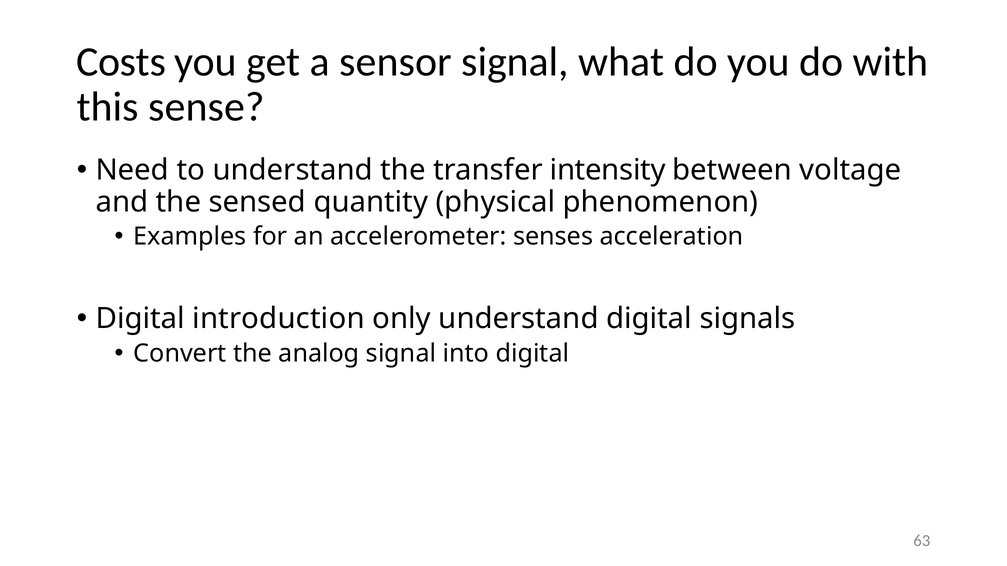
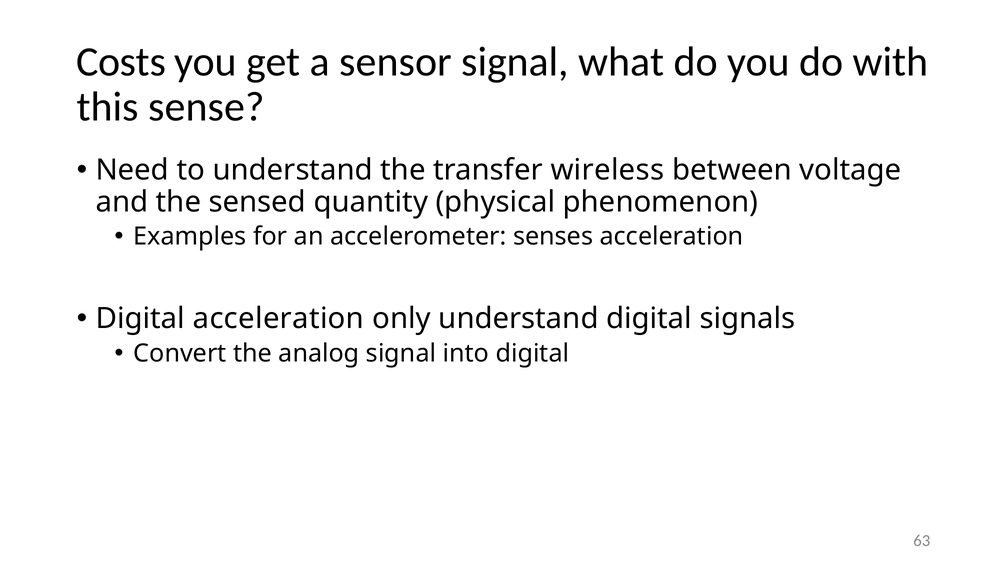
intensity: intensity -> wireless (607, 170)
Digital introduction: introduction -> acceleration (278, 319)
